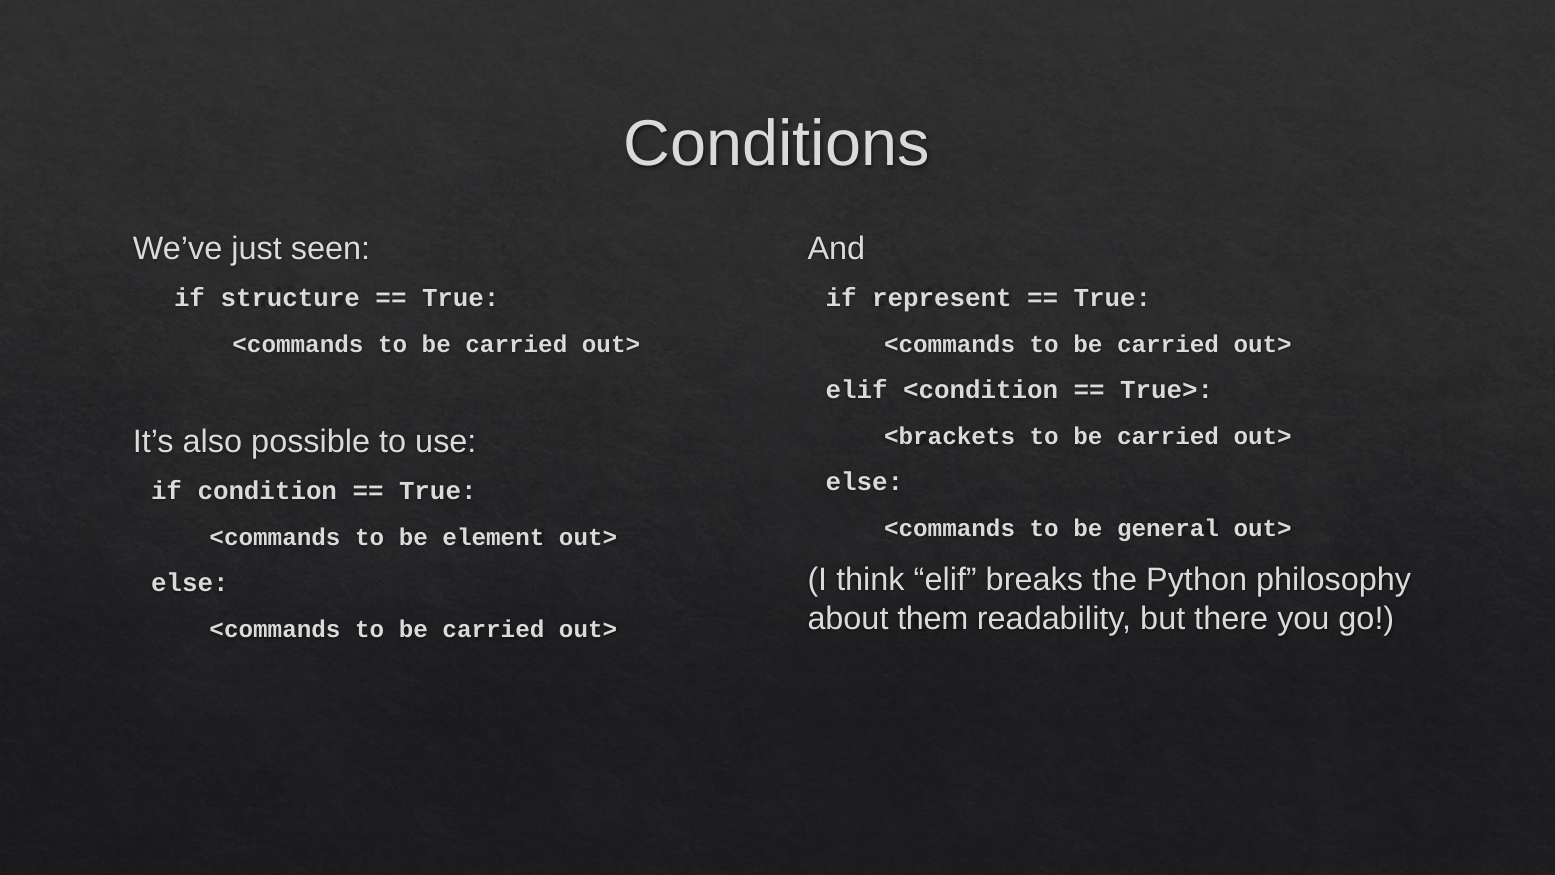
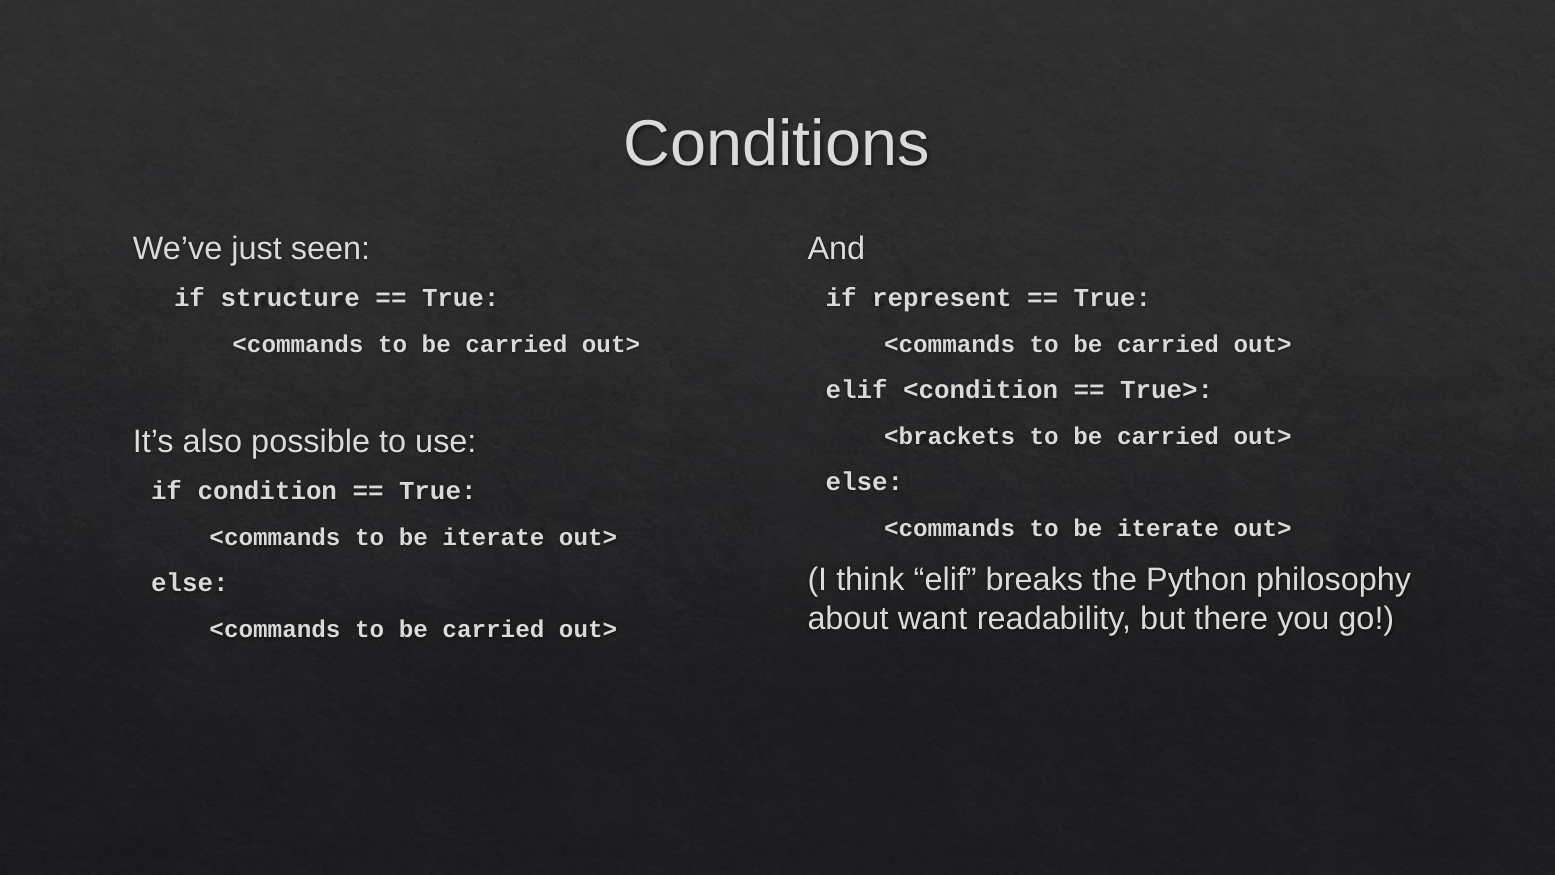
general: general -> iterate (1168, 528)
element: element -> iterate (493, 537)
them: them -> want (933, 618)
